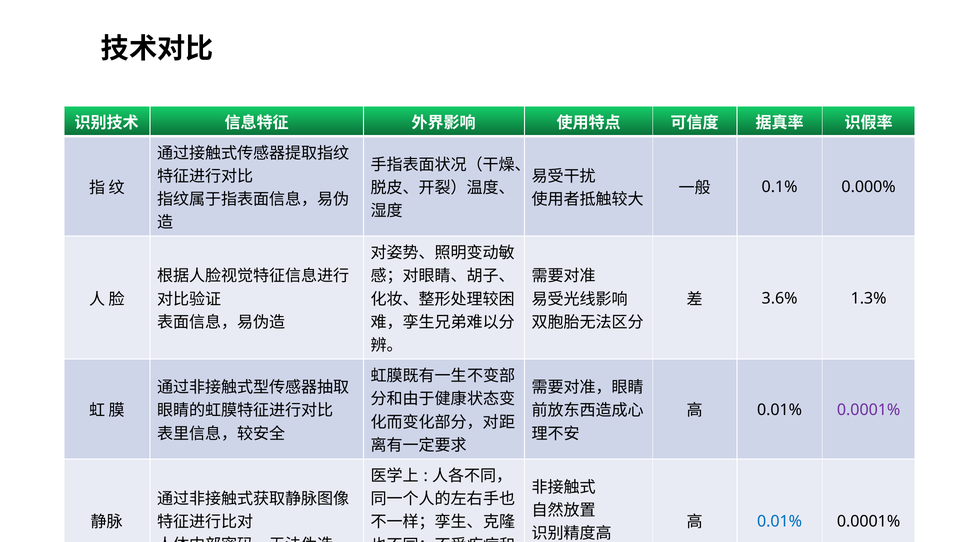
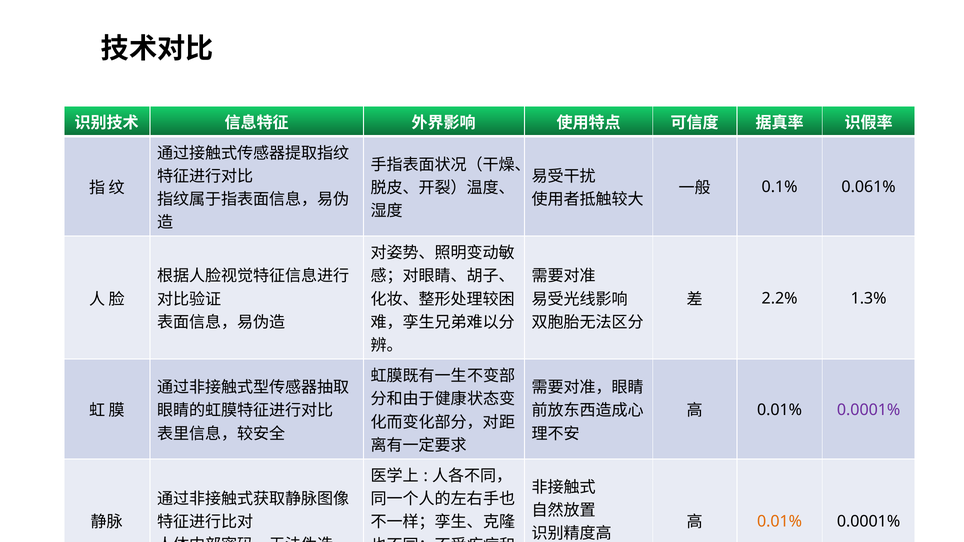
0.000%: 0.000% -> 0.061% (869, 187)
3.6%: 3.6% -> 2.2% (780, 299)
0.01% colour: blue -> orange (780, 522)
